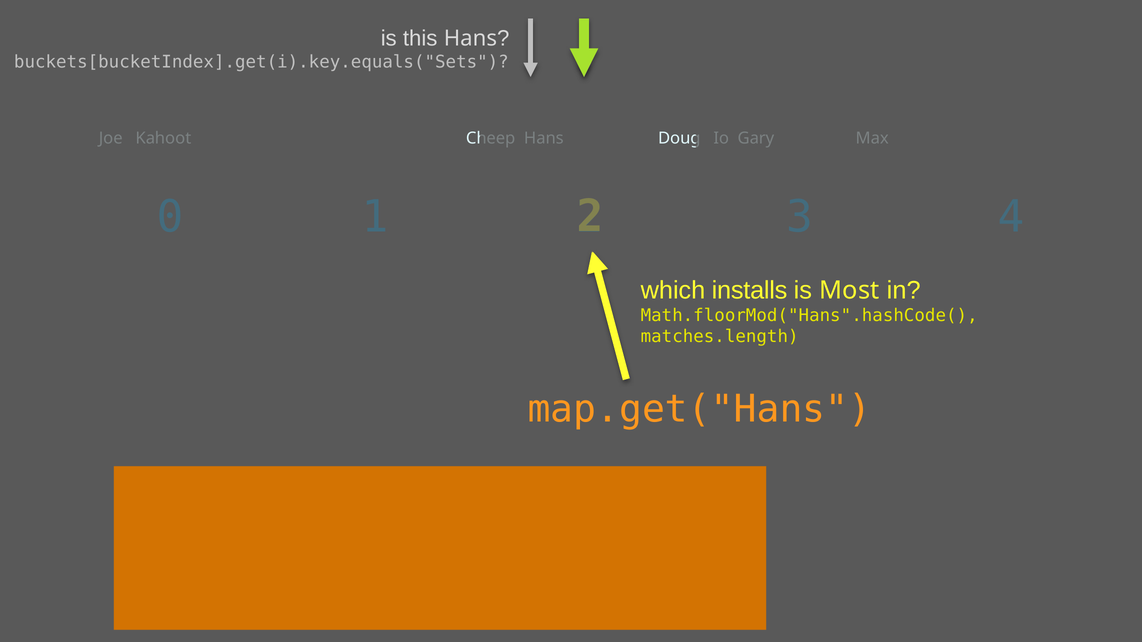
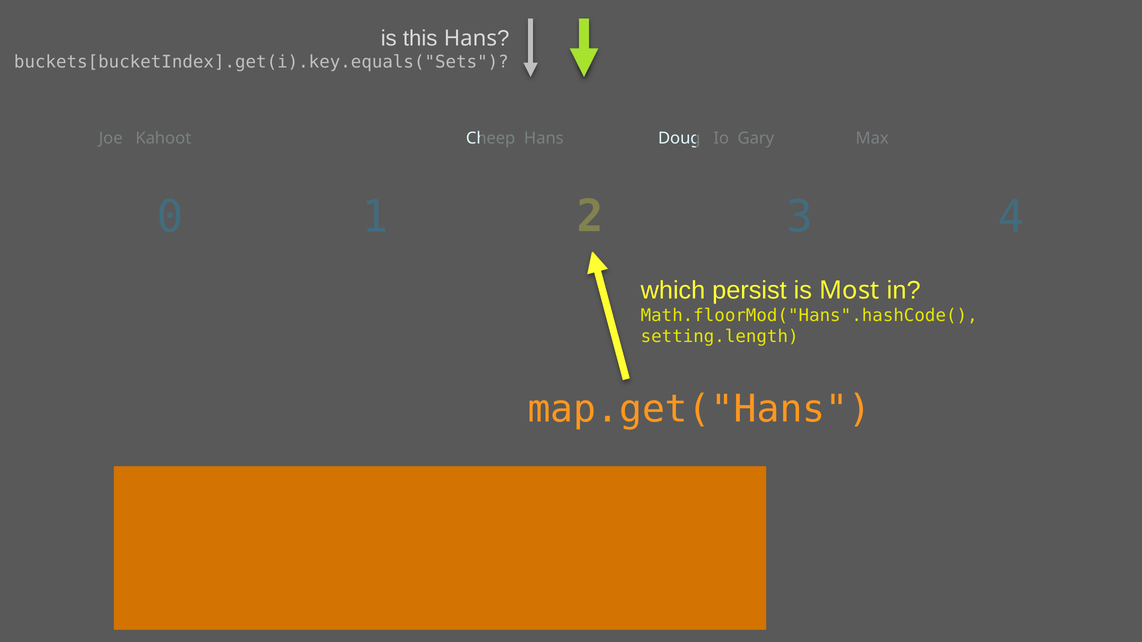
installs: installs -> persist (749, 290)
matches.length: matches.length -> setting.length (720, 336)
